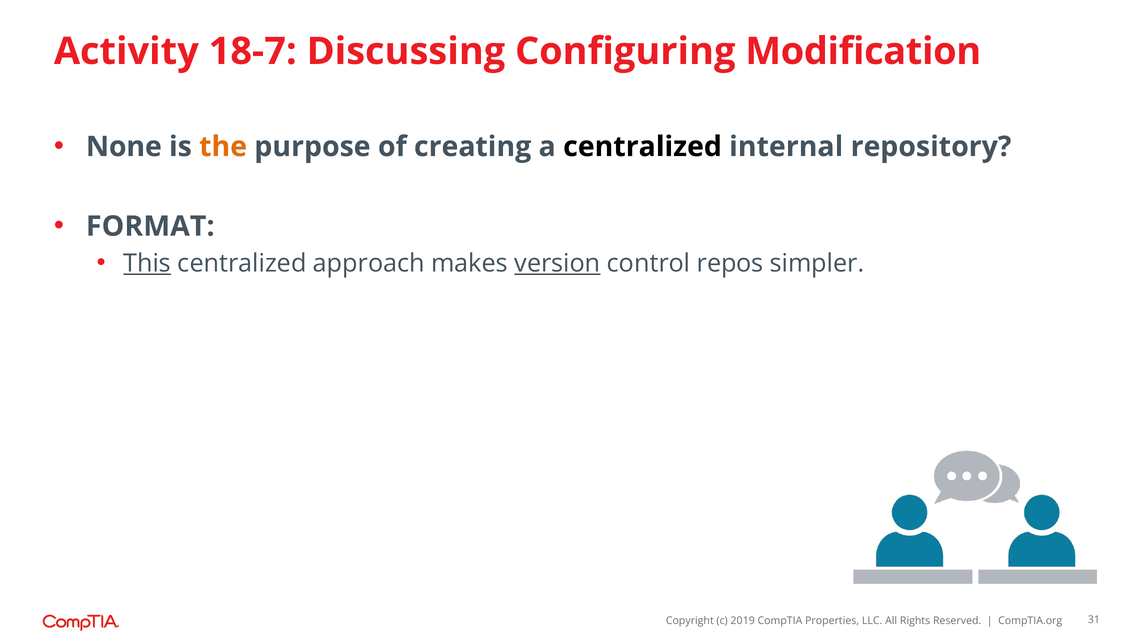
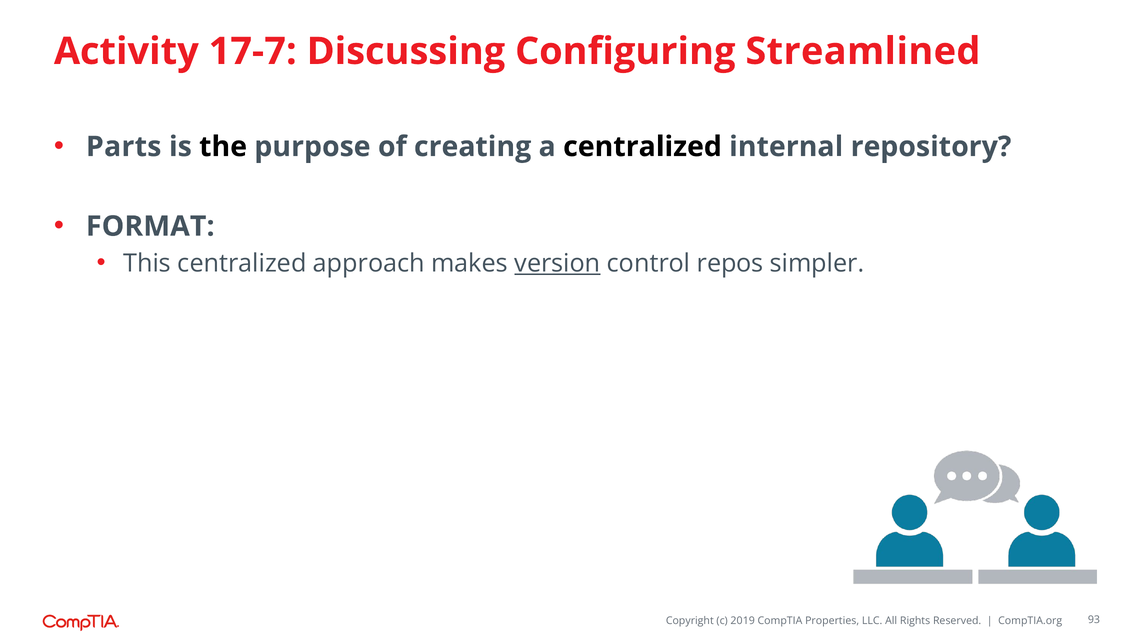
18-7: 18-7 -> 17-7 (253, 51)
Modification: Modification -> Streamlined (863, 51)
None: None -> Parts (124, 147)
the colour: orange -> black (223, 147)
This underline: present -> none (147, 263)
31: 31 -> 93 (1094, 620)
